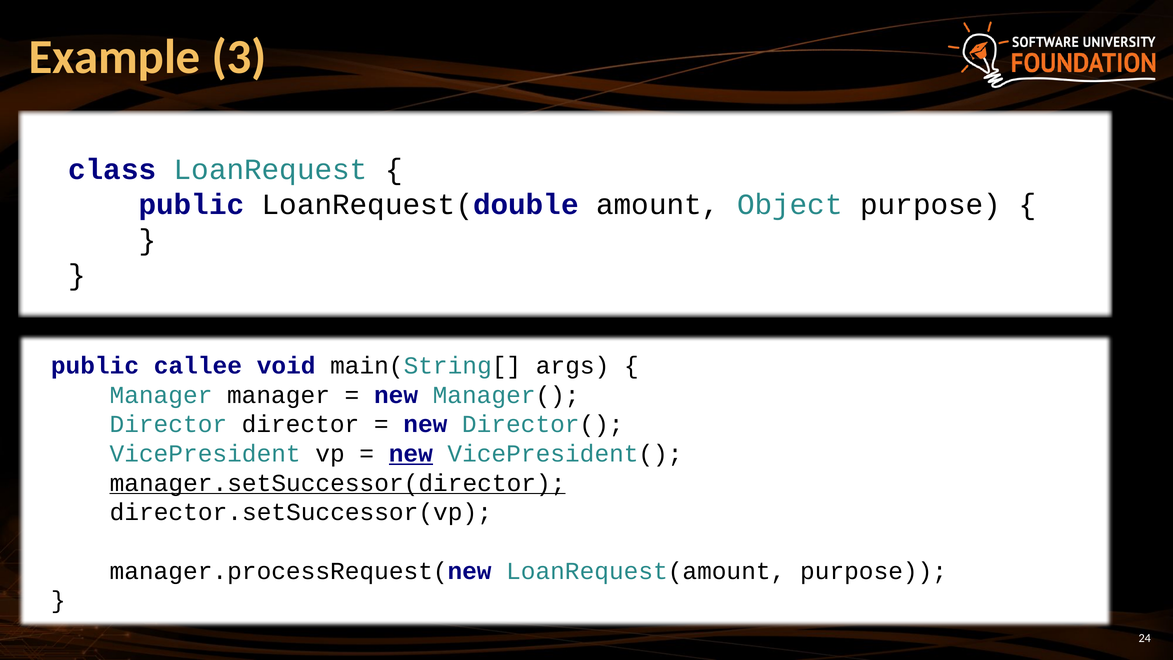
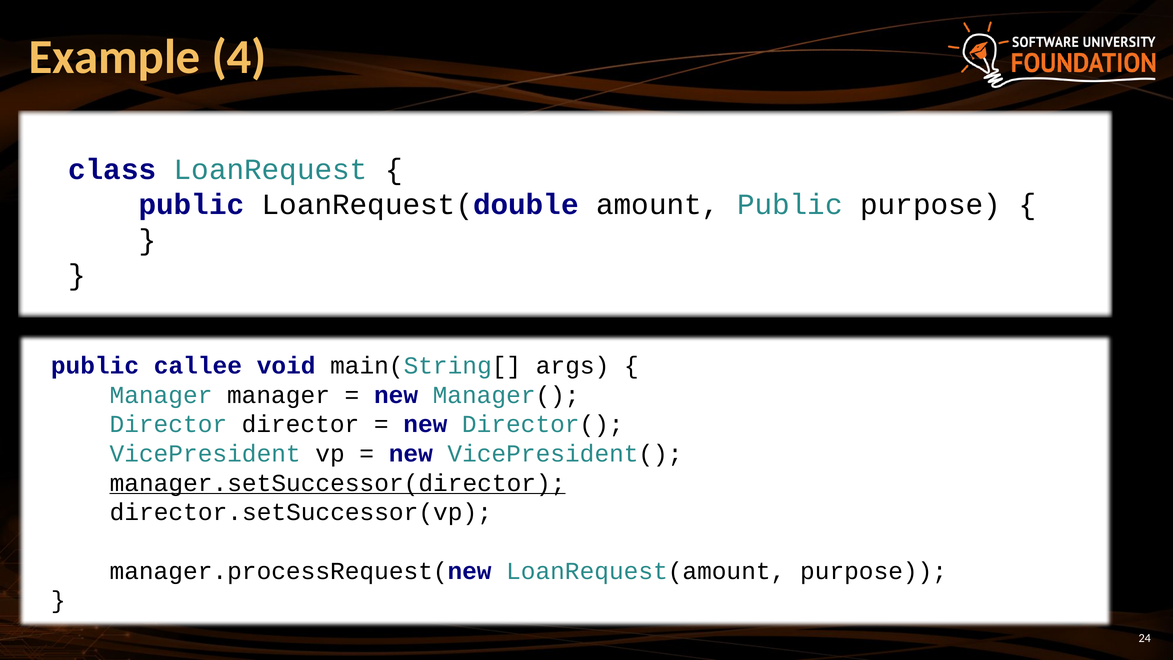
3: 3 -> 4 (239, 57)
amount Object: Object -> Public (790, 205)
new underline: present -> none (411, 454)
